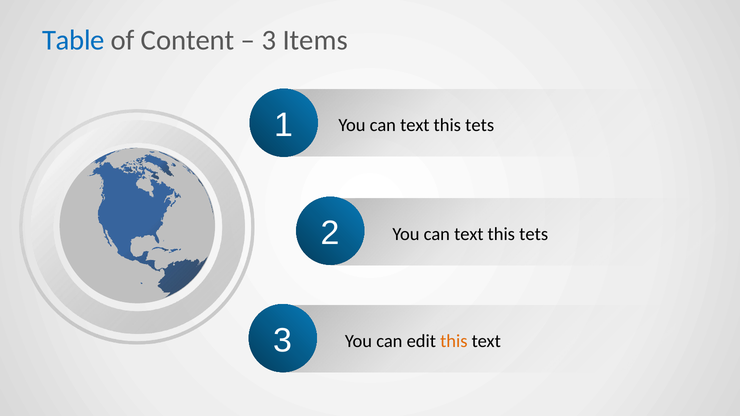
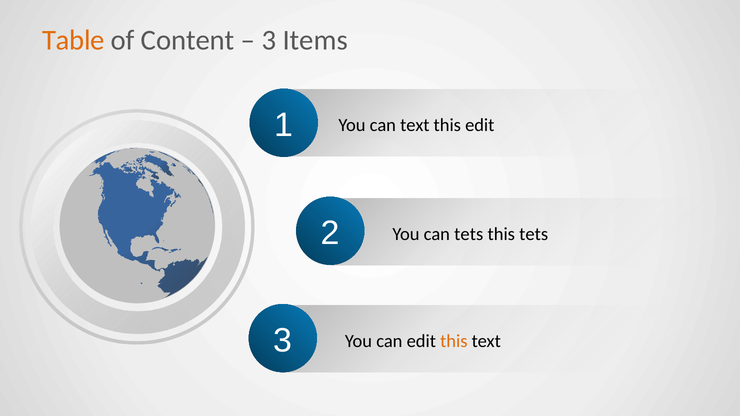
Table colour: blue -> orange (73, 40)
tets: tets -> edit (480, 125)
text: text -> tets (469, 234)
